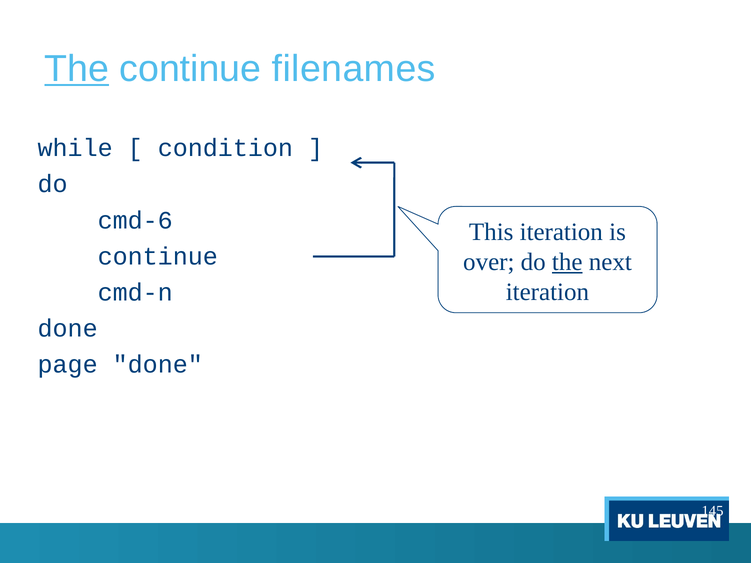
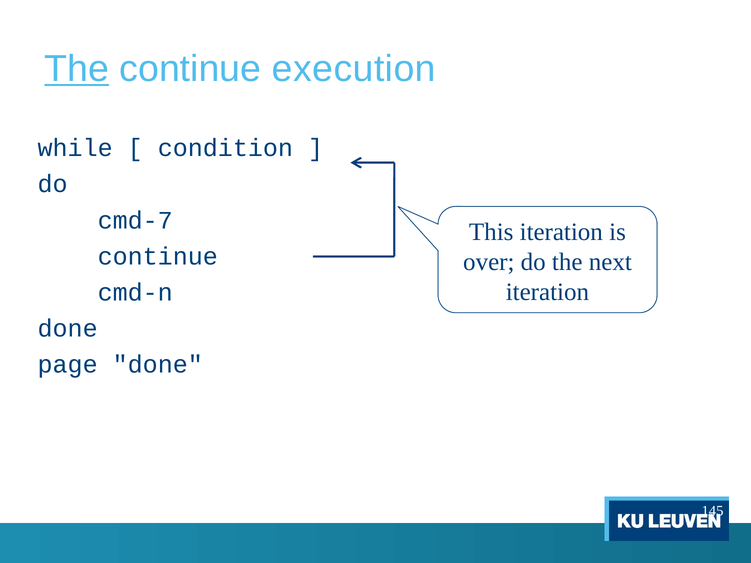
filenames: filenames -> execution (354, 69)
cmd-6: cmd-6 -> cmd-7 (135, 220)
the underline: present -> none (567, 262)
